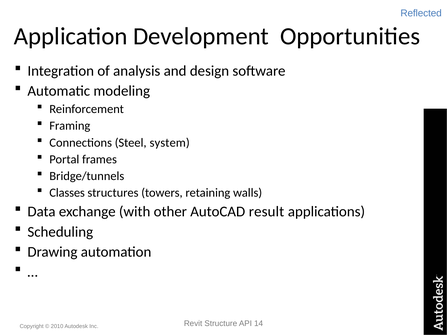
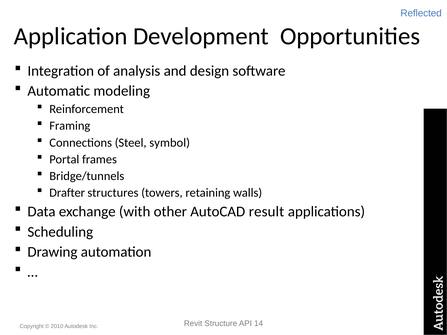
system: system -> symbol (170, 143)
Classes: Classes -> Drafter (67, 193)
